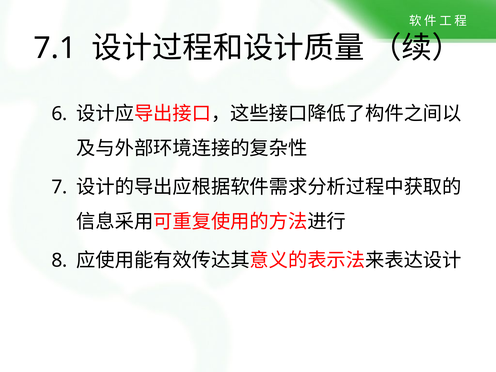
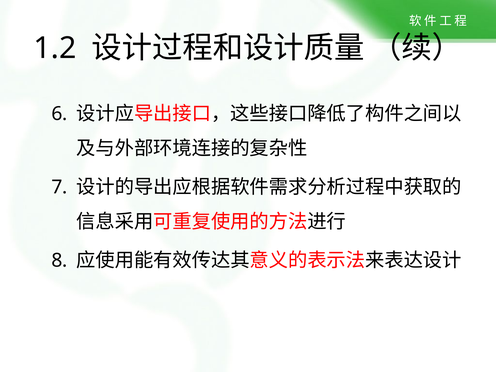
7.1: 7.1 -> 1.2 (55, 48)
